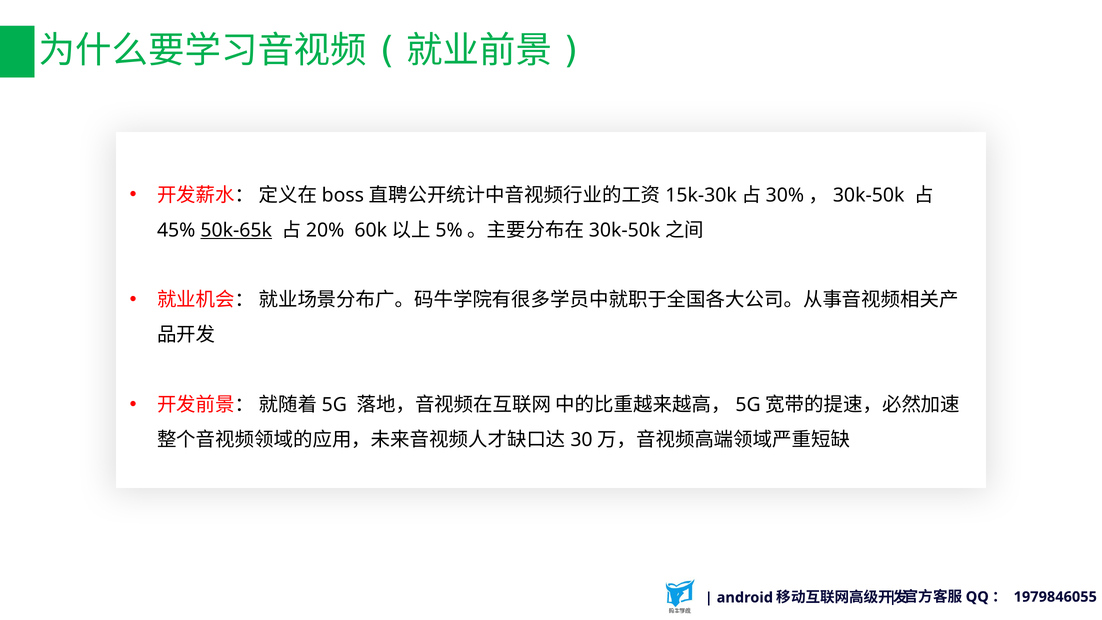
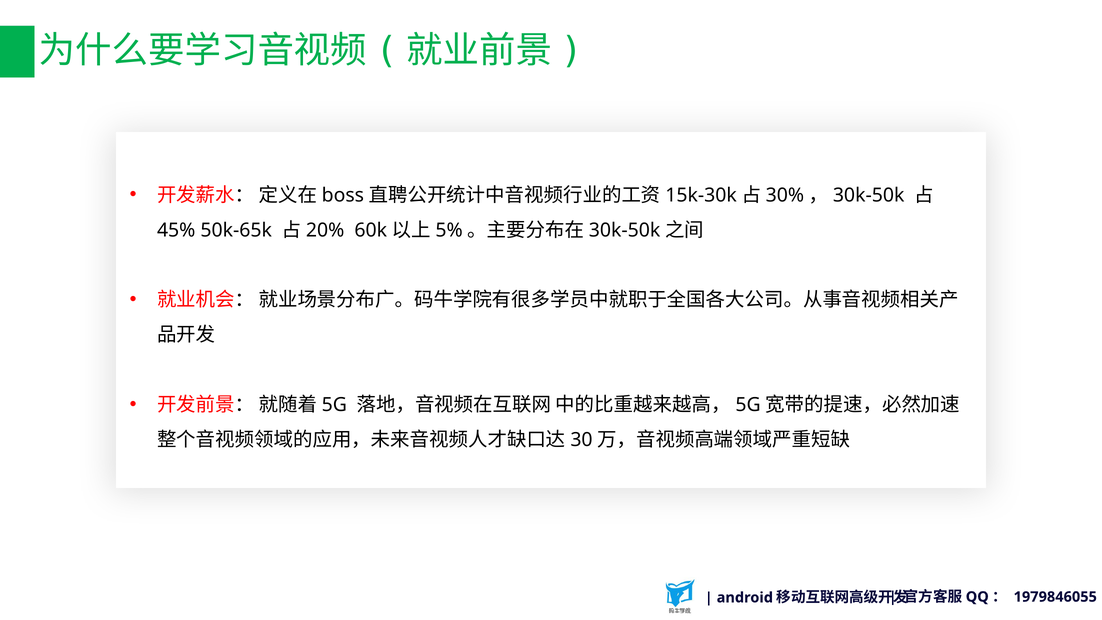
50k-65k underline: present -> none (236, 230)
